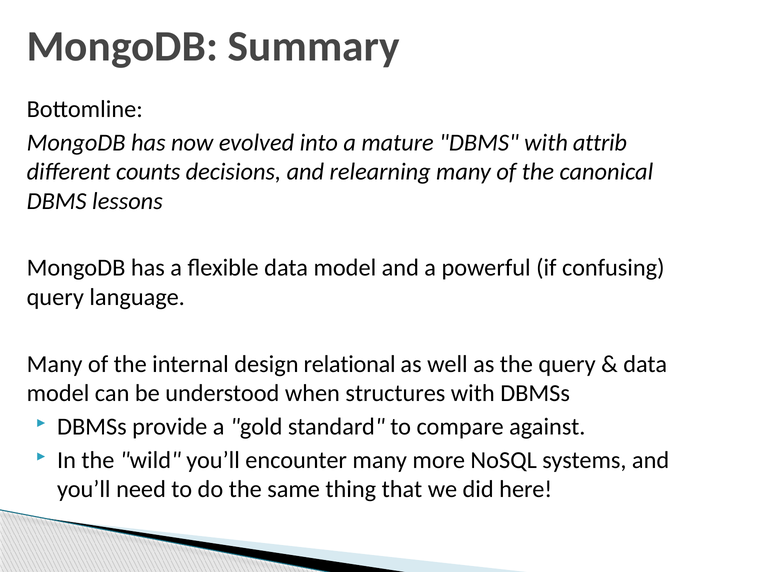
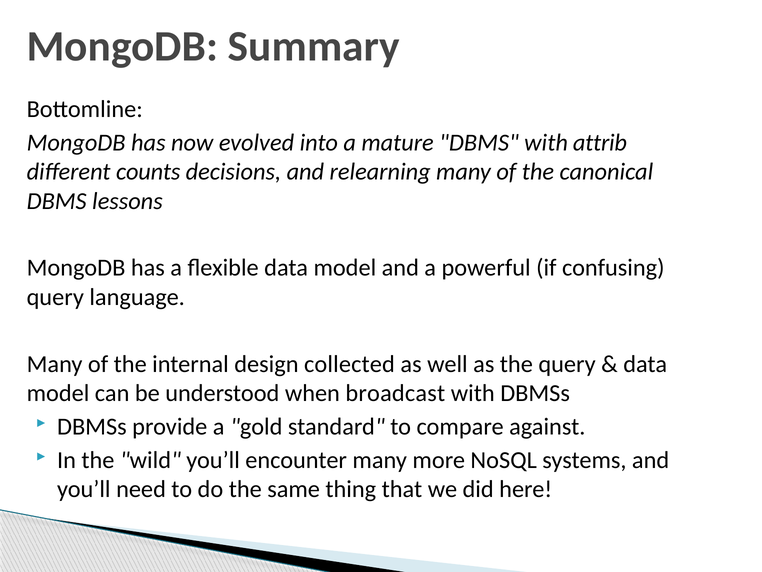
relational: relational -> collected (349, 364)
structures: structures -> broadcast (395, 393)
